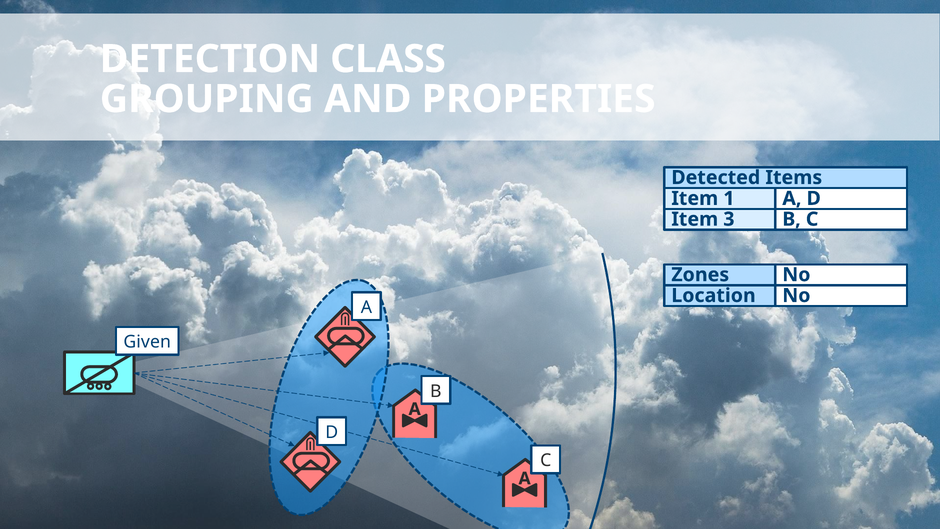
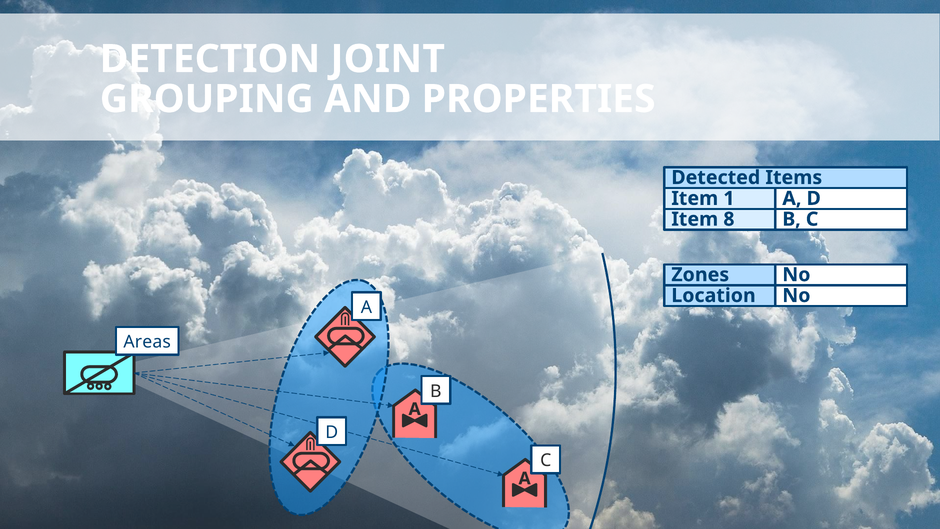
CLASS: CLASS -> JOINT (388, 59)
3: 3 -> 8 (729, 219)
Given: Given -> Areas (147, 342)
